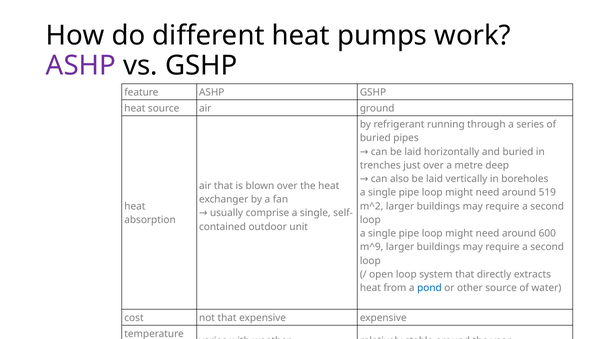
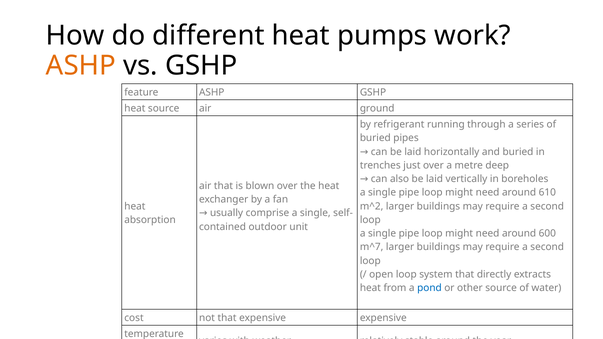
ASHP colour: purple -> orange (81, 66)
519: 519 -> 610 (547, 193)
m^9: m^9 -> m^7 (372, 247)
